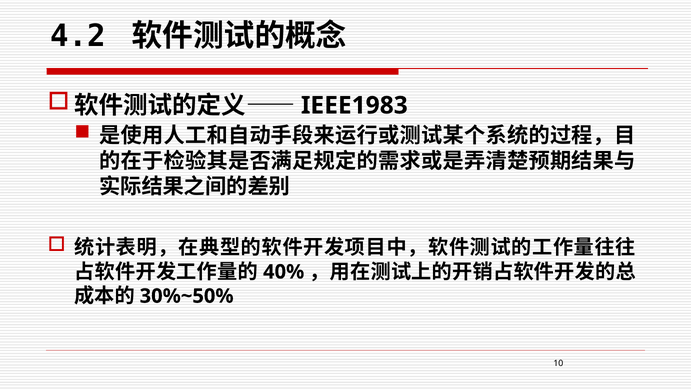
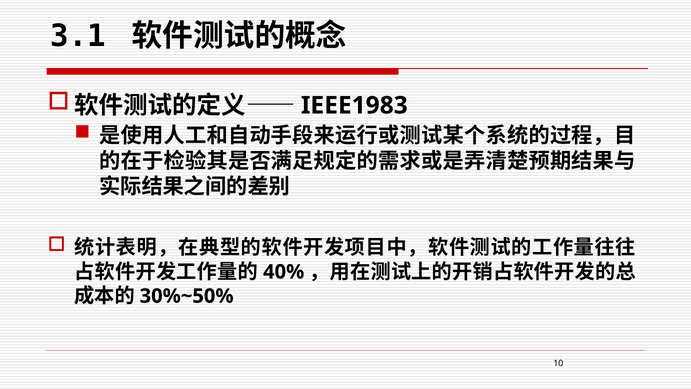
4.2: 4.2 -> 3.1 (78, 36)
